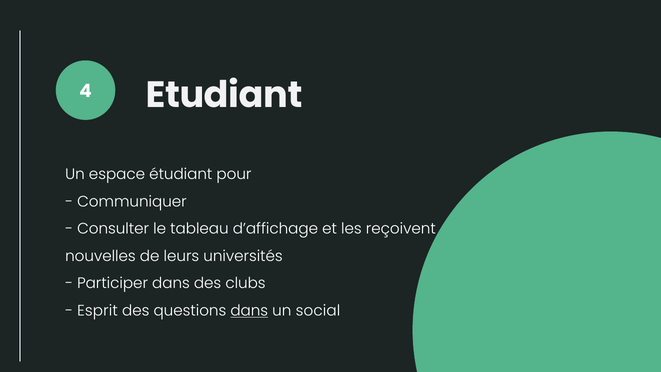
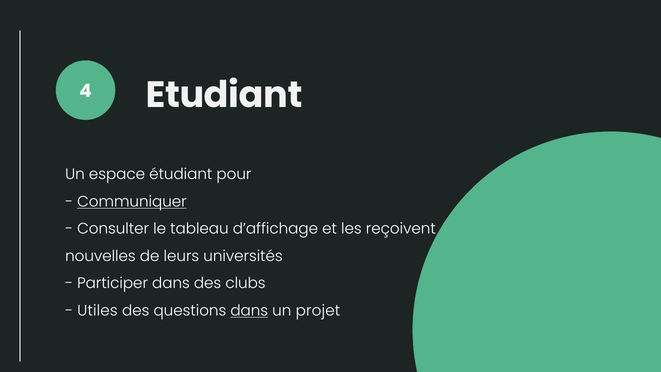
Communiquer underline: none -> present (132, 202)
Esprit: Esprit -> Utiles (97, 311)
social: social -> projet (318, 311)
